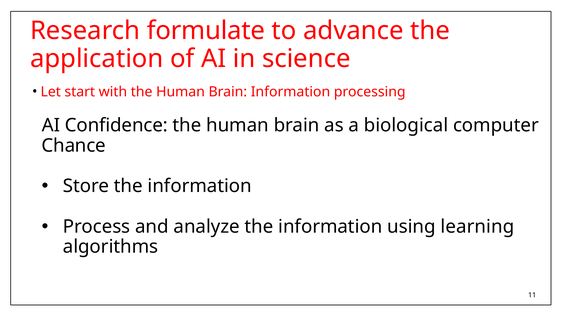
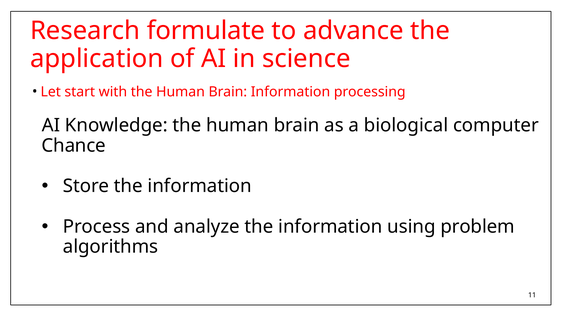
Confidence: Confidence -> Knowledge (116, 125)
learning: learning -> problem (478, 227)
